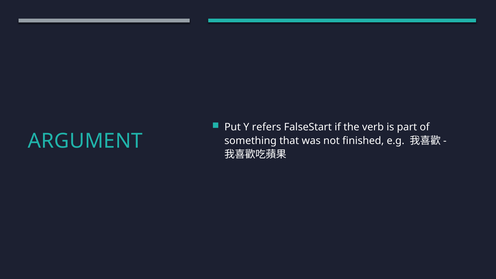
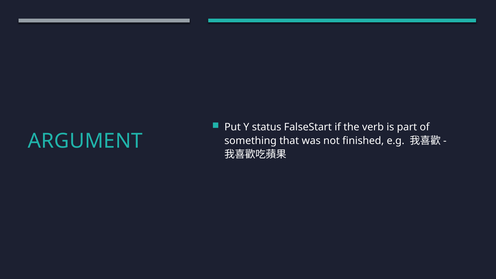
refers: refers -> status (267, 127)
